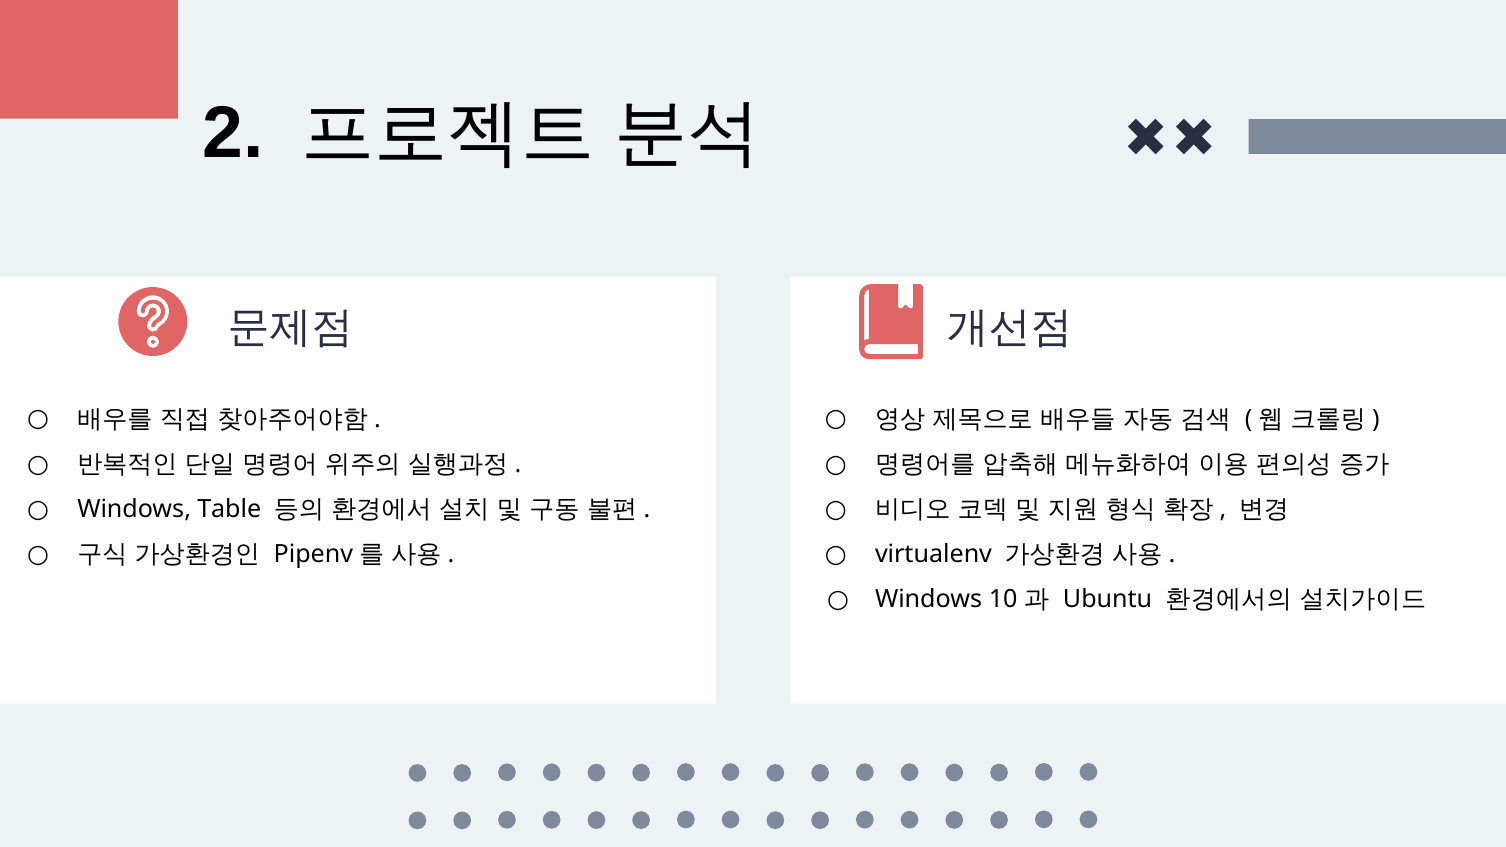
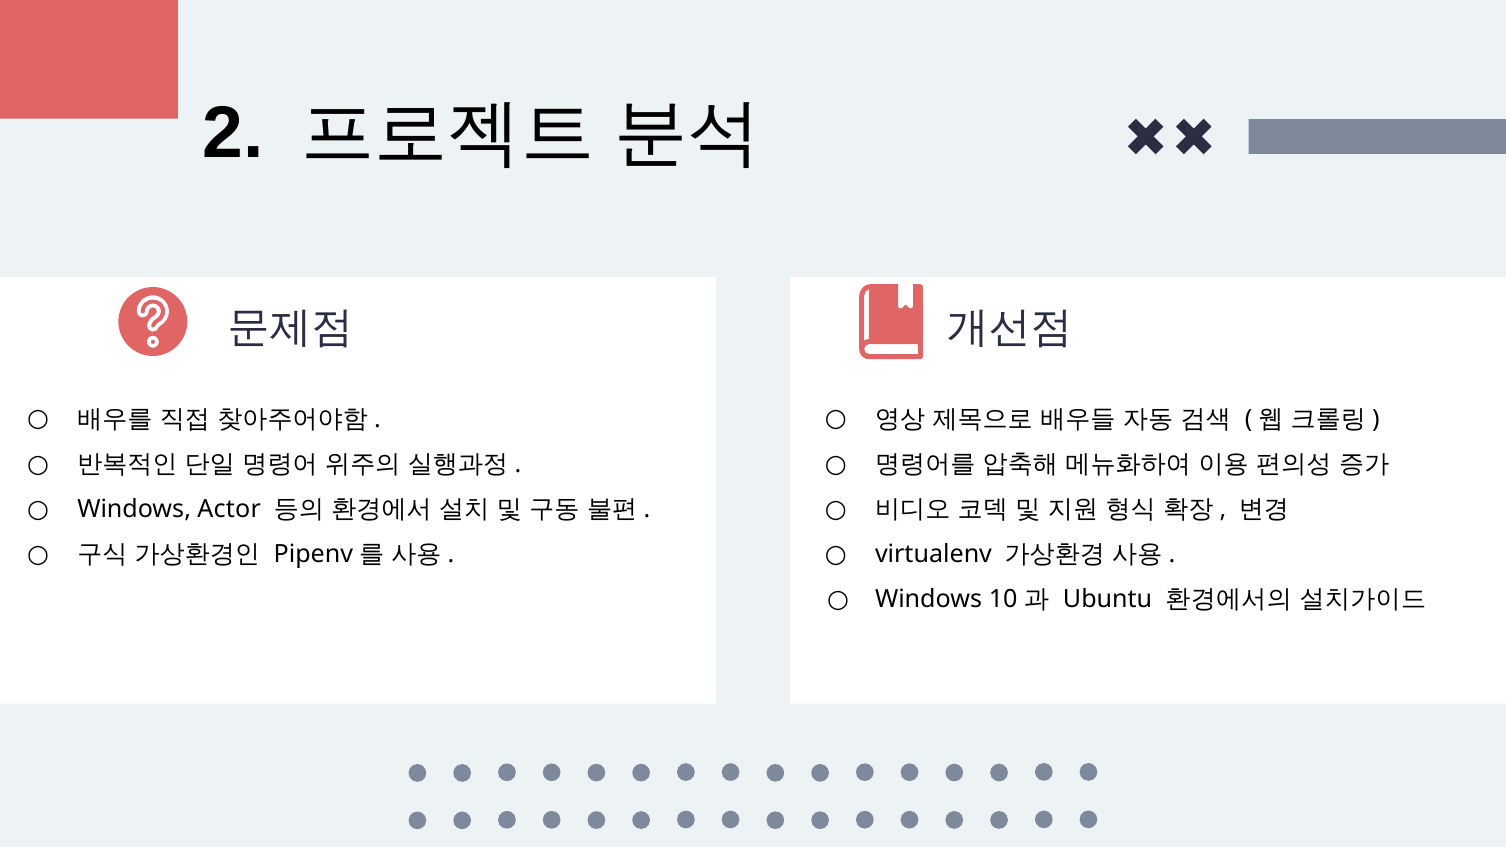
Table: Table -> Actor (229, 509)
